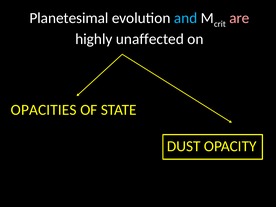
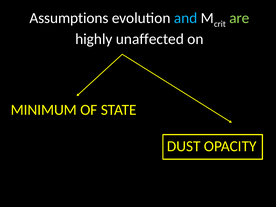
Planetesimal: Planetesimal -> Assumptions (69, 18)
are colour: pink -> light green (239, 18)
OPACITIES: OPACITIES -> MINIMUM (44, 110)
